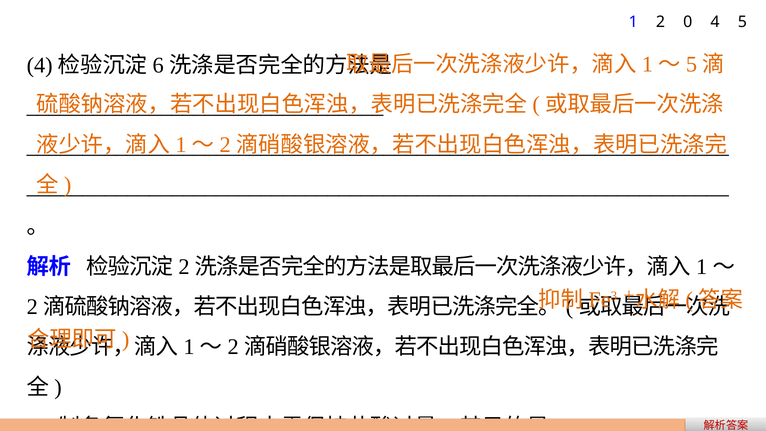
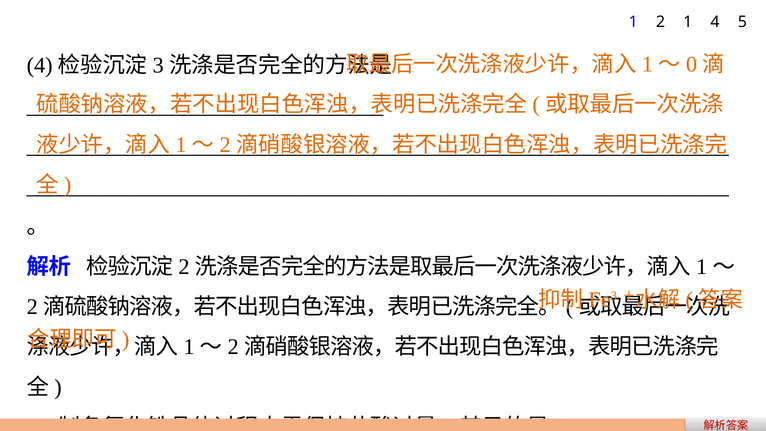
2 0: 0 -> 1 (688, 22)
6: 6 -> 3 (158, 65)
5: 5 -> 0 (692, 64)
